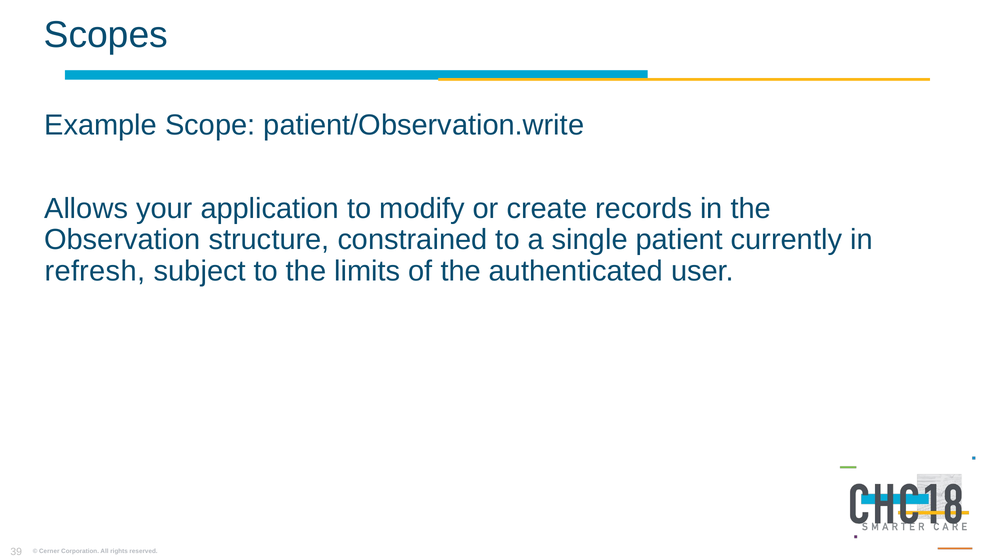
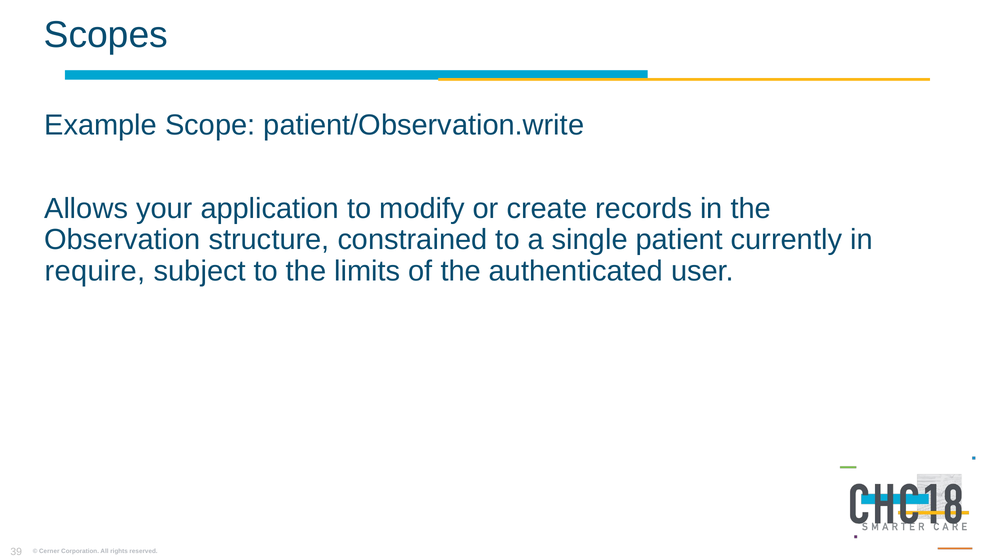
refresh: refresh -> require (95, 271)
